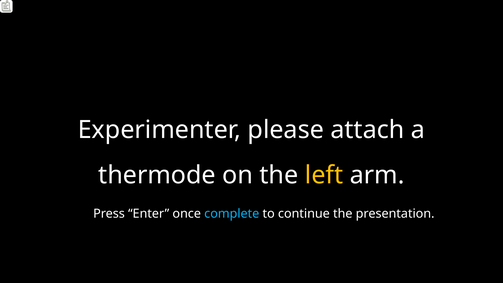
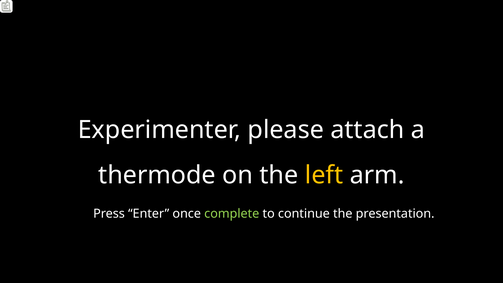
complete colour: light blue -> light green (232, 214)
